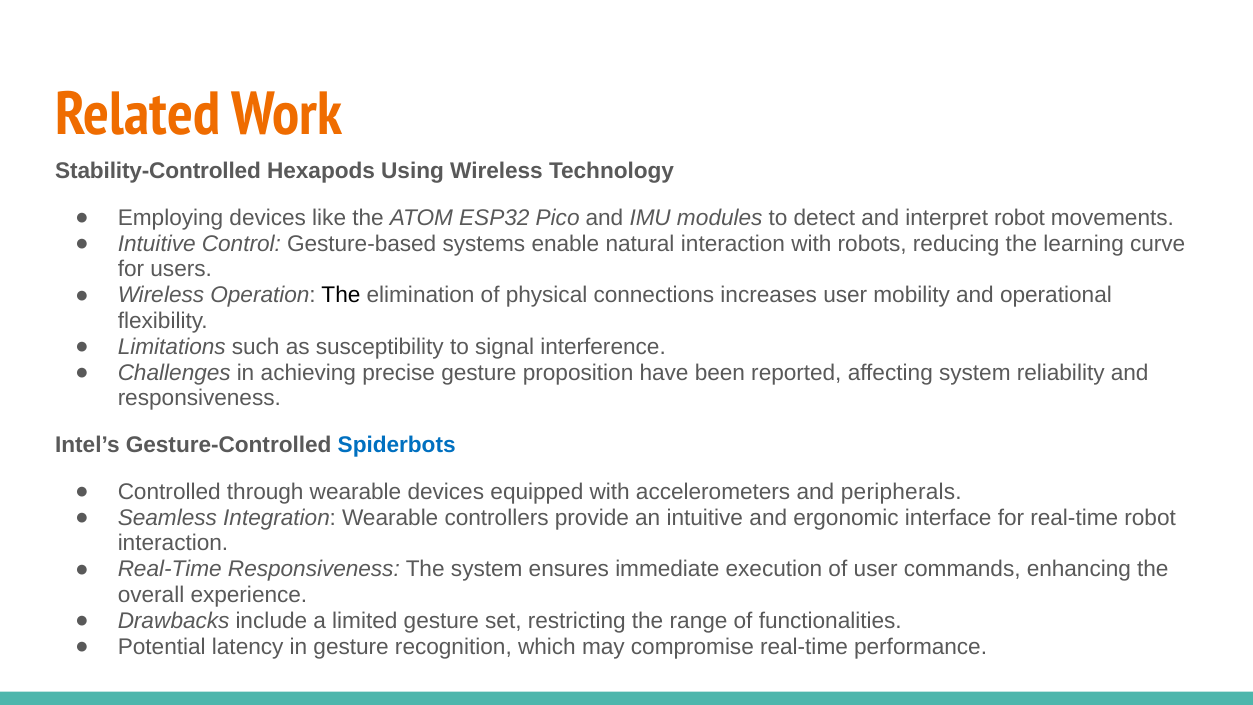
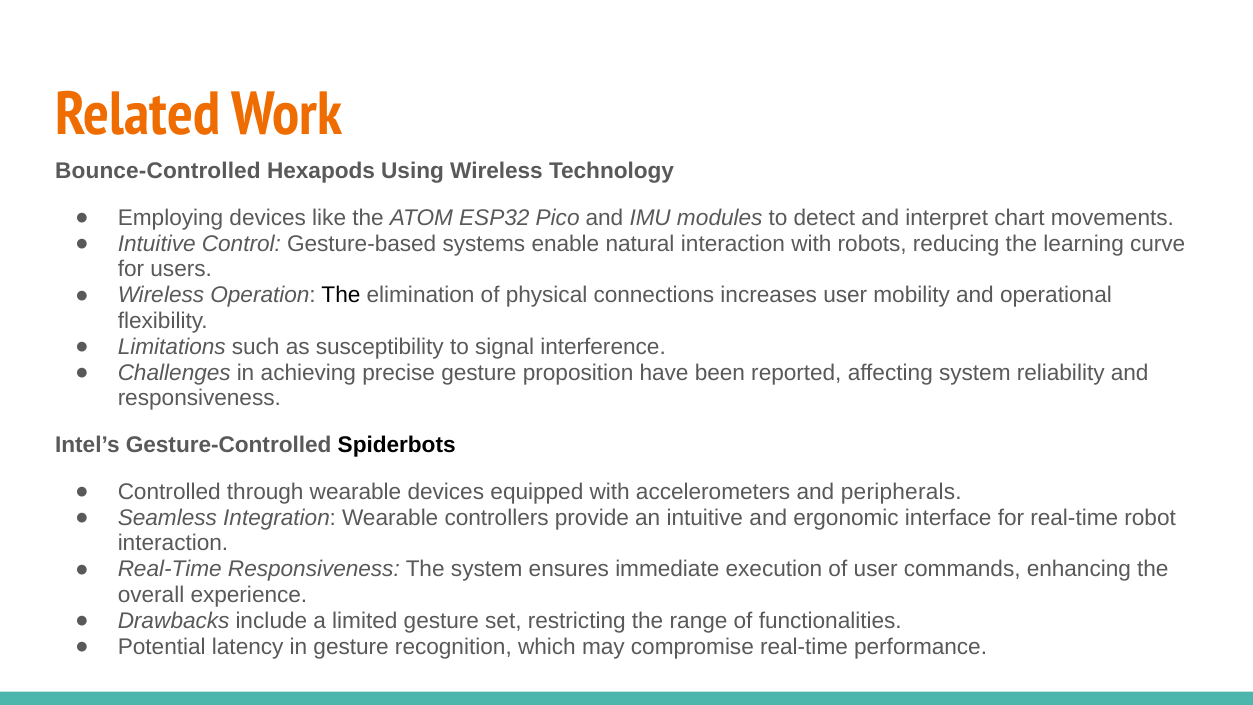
Stability-Controlled: Stability-Controlled -> Bounce-Controlled (158, 171)
interpret robot: robot -> chart (1019, 218)
Spiderbots colour: blue -> black (397, 445)
